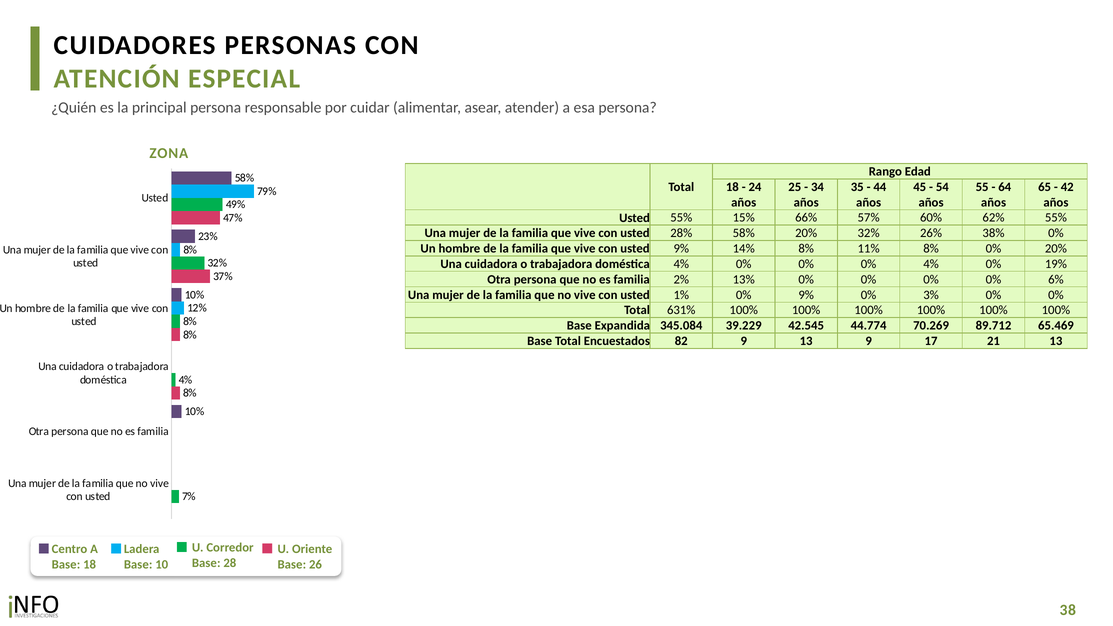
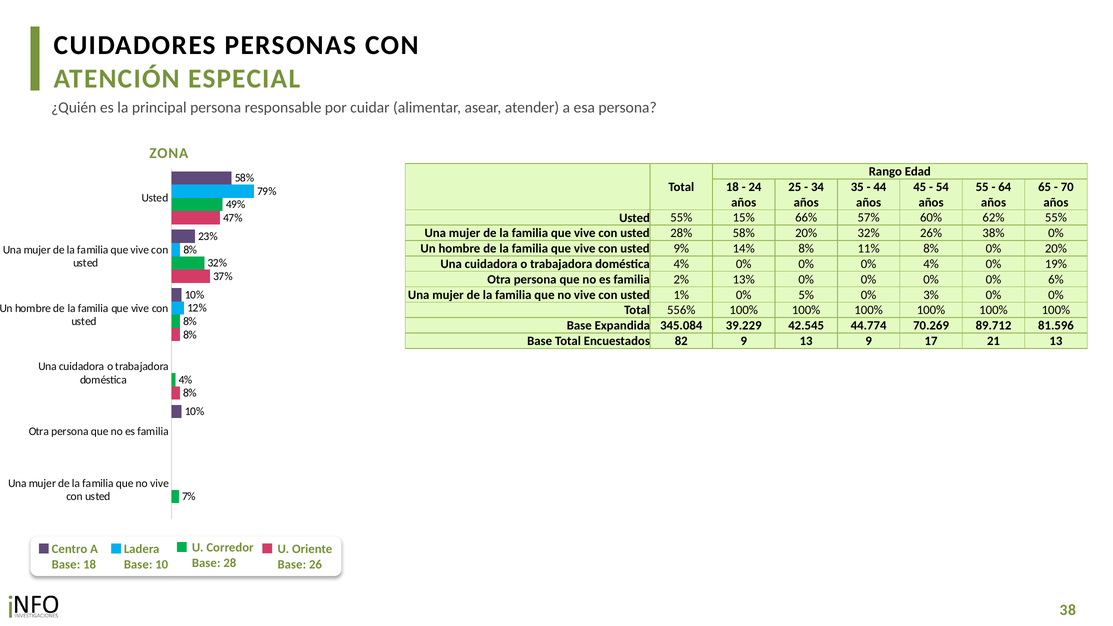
42: 42 -> 70 (1067, 187)
0% 9%: 9% -> 5% (806, 295)
631%: 631% -> 556% (681, 310)
65.469: 65.469 -> 81.596 (1056, 326)
